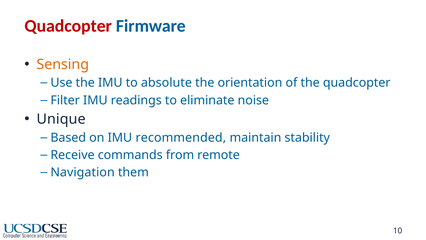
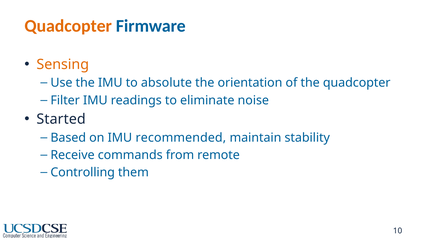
Quadcopter colour: red -> orange (68, 26)
Unique: Unique -> Started (61, 119)
Navigation: Navigation -> Controlling (83, 172)
